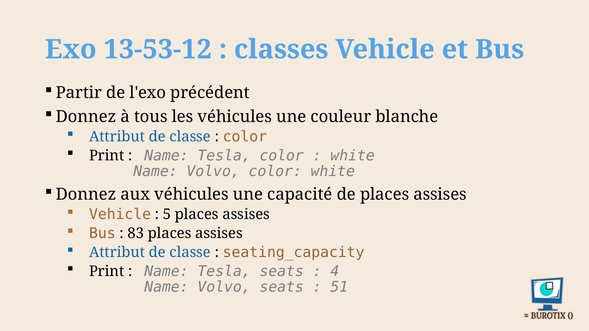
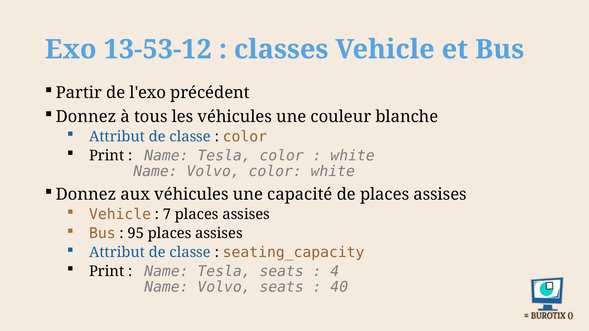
5: 5 -> 7 (167, 215)
83: 83 -> 95 (136, 234)
51: 51 -> 40 (339, 287)
